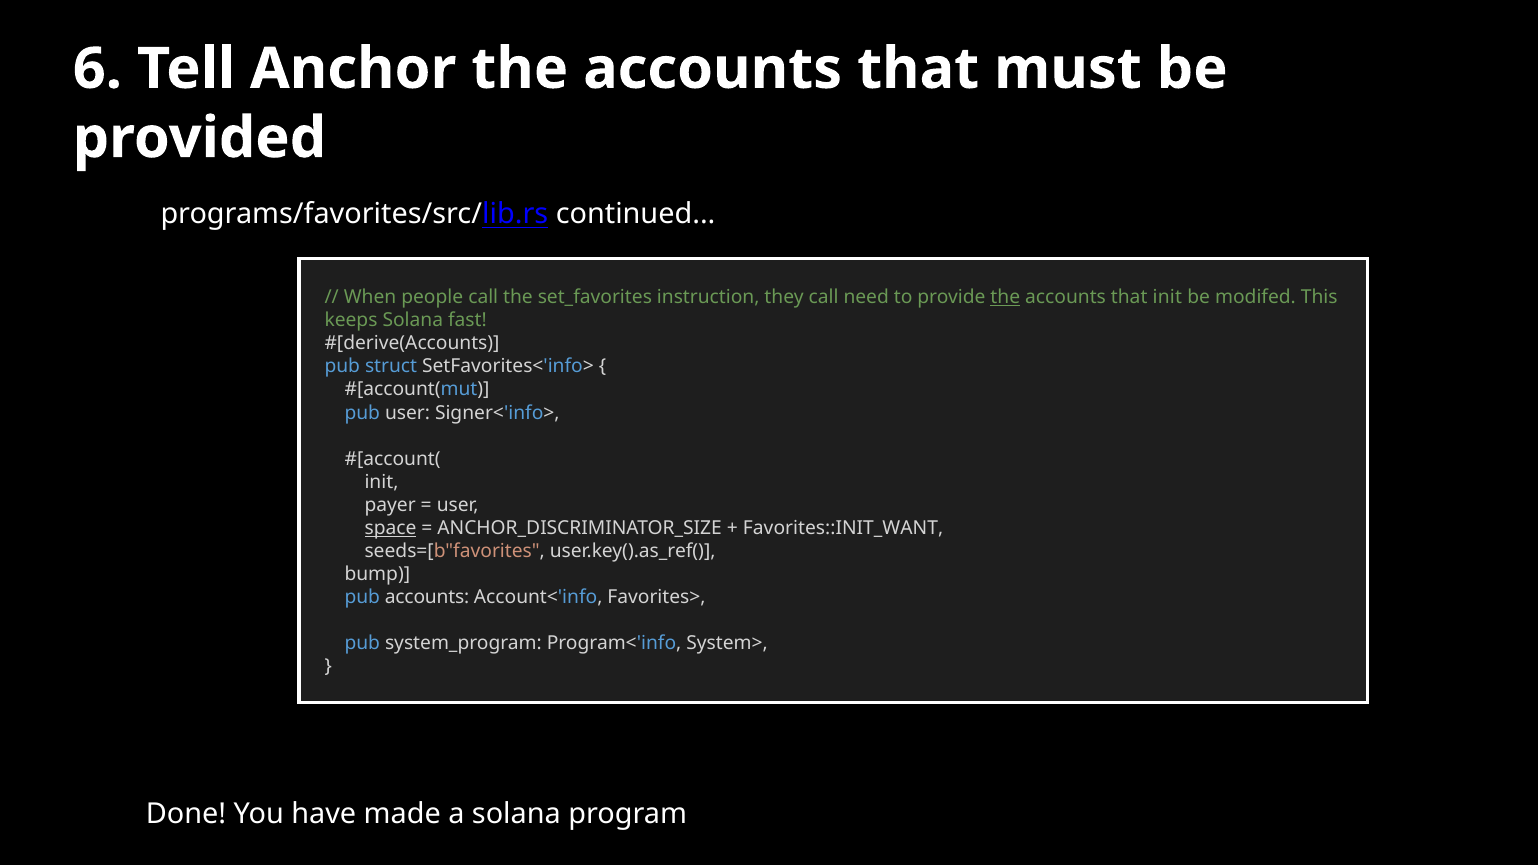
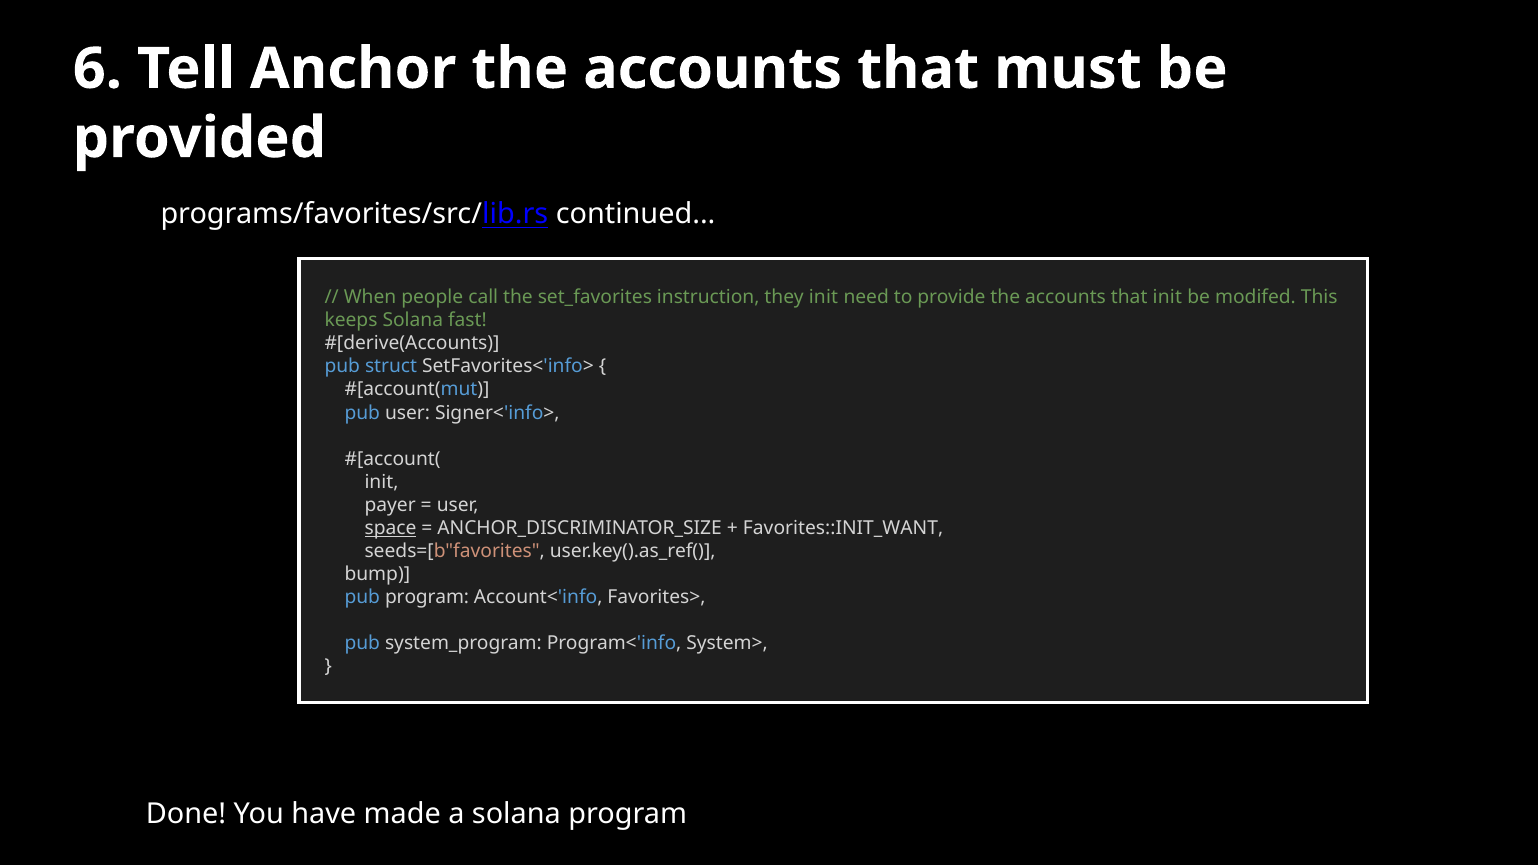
they call: call -> init (823, 297)
the underline: present -> none (1005, 297)
pub accounts: accounts -> program (427, 597)
